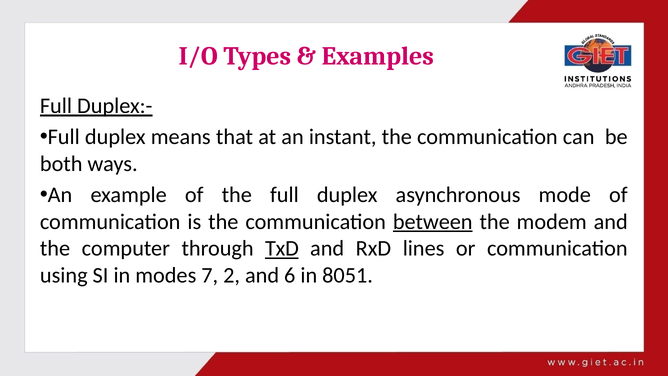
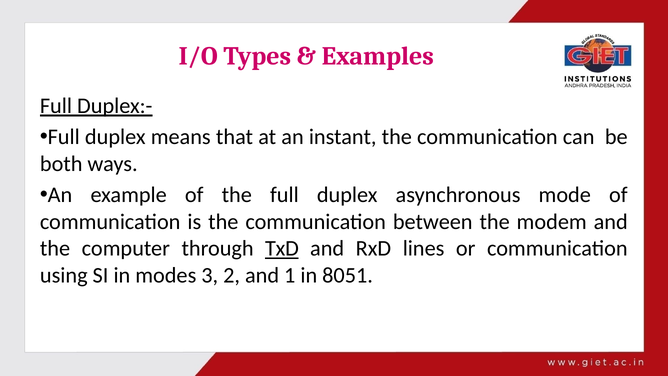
between underline: present -> none (433, 222)
7: 7 -> 3 (210, 275)
6: 6 -> 1 (290, 275)
